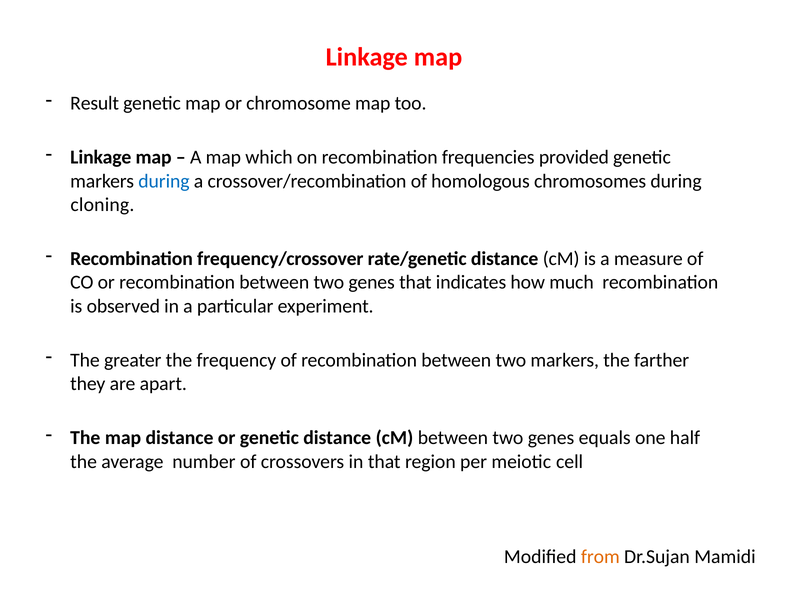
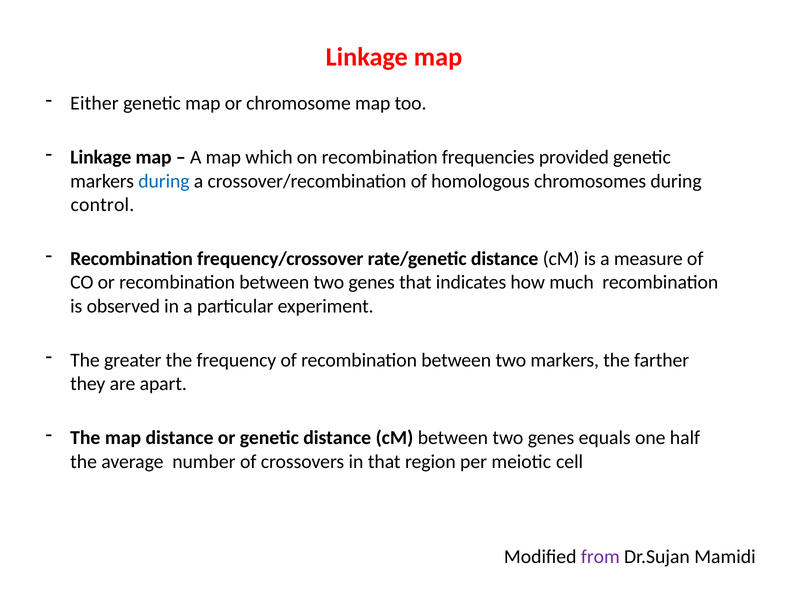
Result: Result -> Either (94, 103)
cloning: cloning -> control (102, 205)
from colour: orange -> purple (600, 557)
